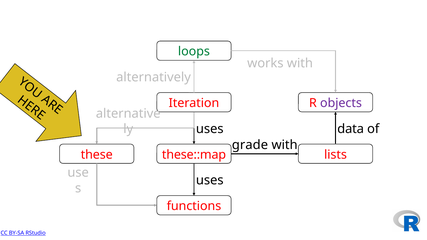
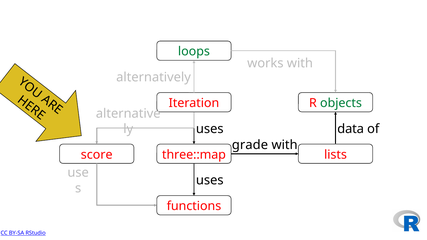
objects colour: purple -> green (341, 103)
these: these -> score (97, 155)
these::map: these::map -> three::map (194, 155)
